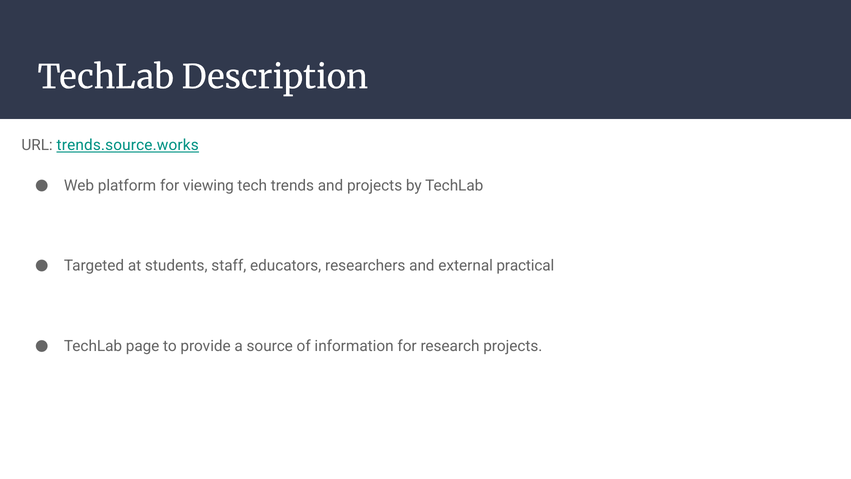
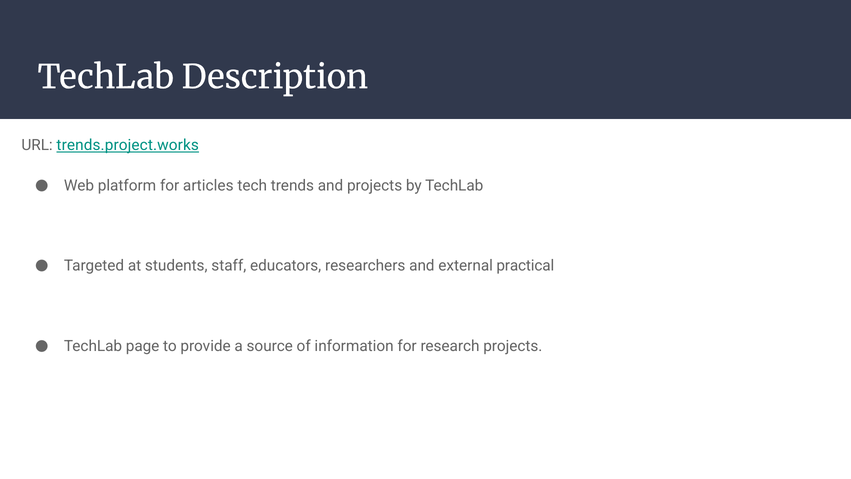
trends.source.works: trends.source.works -> trends.project.works (128, 145)
viewing: viewing -> articles (208, 185)
